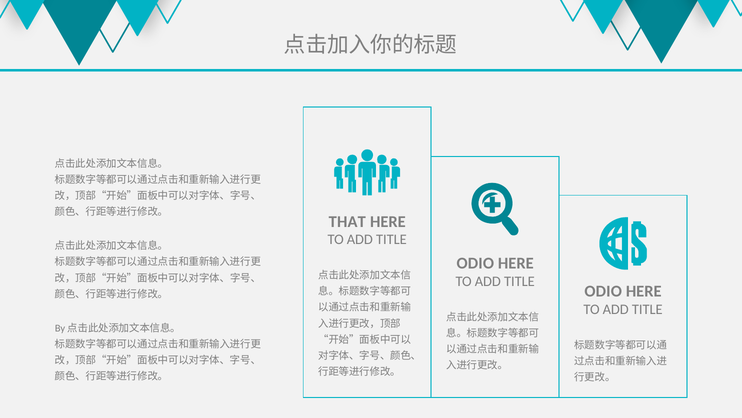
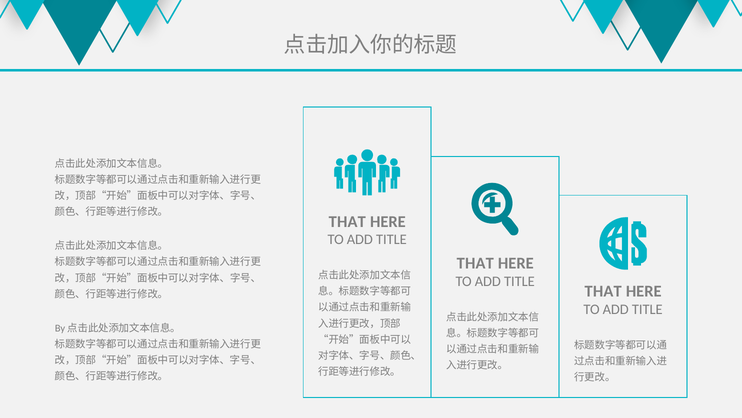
ODIO: ODIO -> THAT (475, 263)
ODIO: ODIO -> THAT (603, 291)
